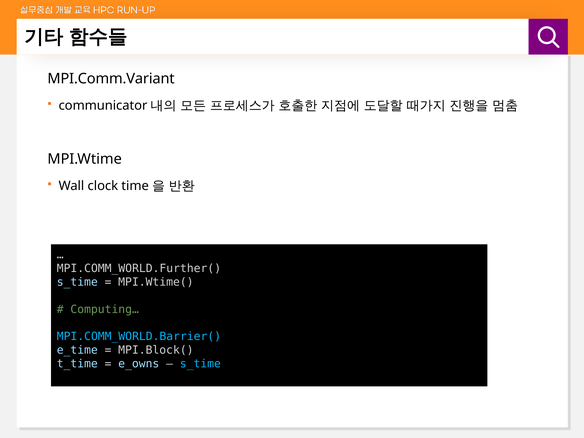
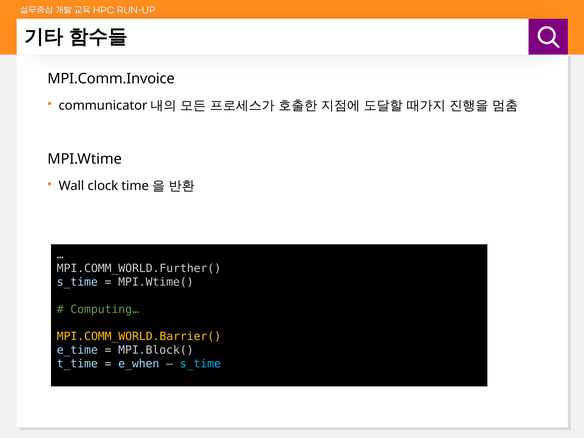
MPI.Comm.Variant: MPI.Comm.Variant -> MPI.Comm.Invoice (111, 79)
MPI.COMM_WORLD.Barrier( colour: light blue -> yellow (139, 337)
e_owns: e_owns -> e_when (139, 364)
